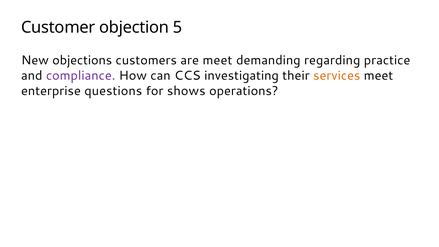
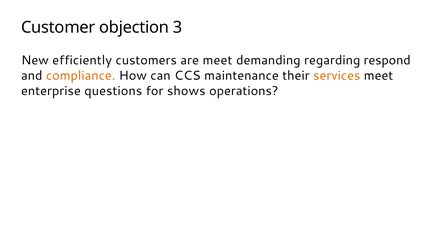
5: 5 -> 3 (178, 27)
objections: objections -> efficiently (82, 60)
practice: practice -> respond (387, 60)
compliance colour: purple -> orange (81, 76)
investigating: investigating -> maintenance (242, 76)
